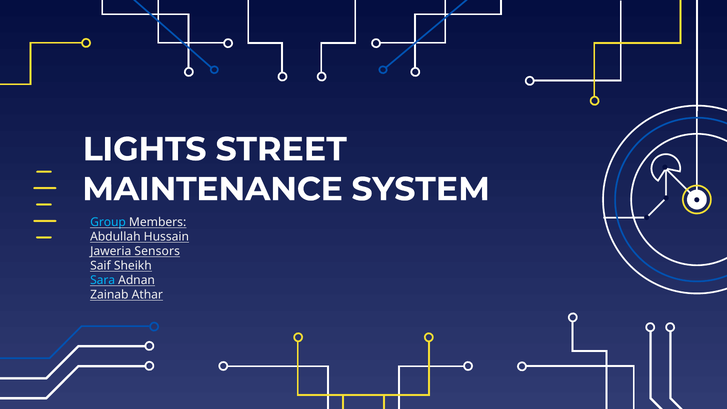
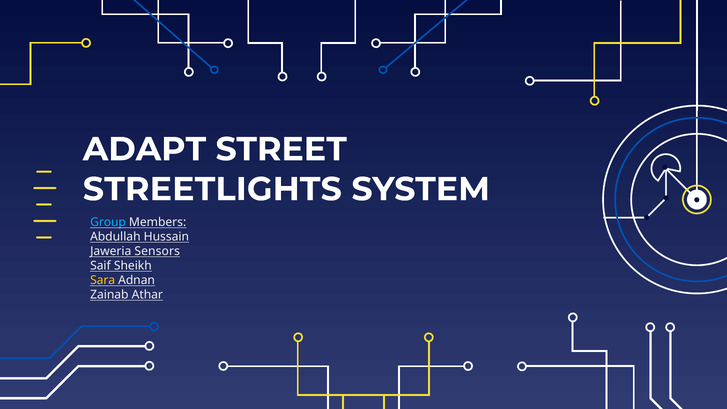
LIGHTS: LIGHTS -> ADAPT (144, 149)
MAINTENANCE: MAINTENANCE -> STREETLIGHTS (212, 189)
Sara colour: light blue -> yellow (103, 280)
